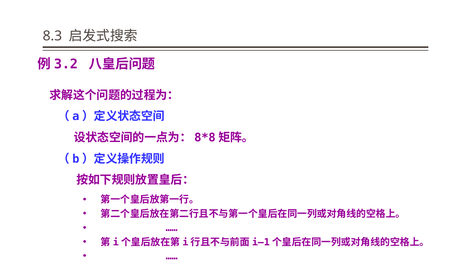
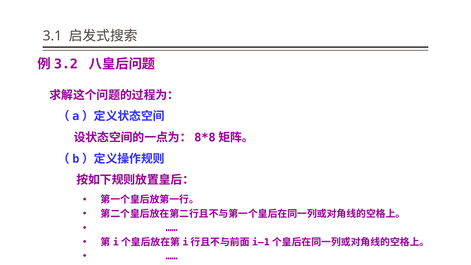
8.3: 8.3 -> 3.1 (52, 36)
